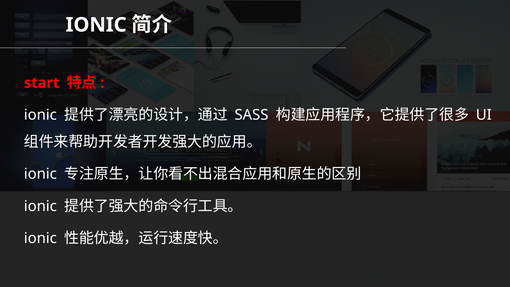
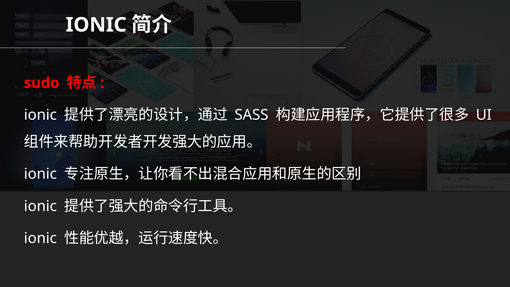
start: start -> sudo (42, 83)
